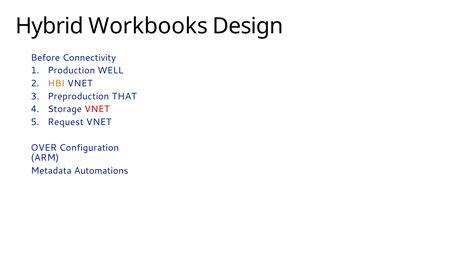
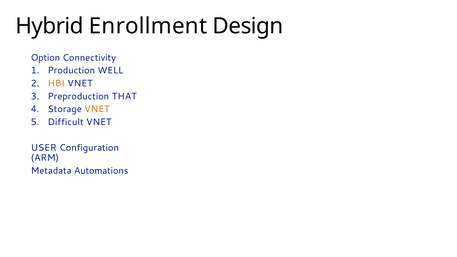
Workbooks: Workbooks -> Enrollment (148, 26)
Before: Before -> Option (45, 58)
VNET colour: red -> orange (97, 109)
Request: Request -> Difficult (66, 122)
OVER: OVER -> USER (44, 148)
